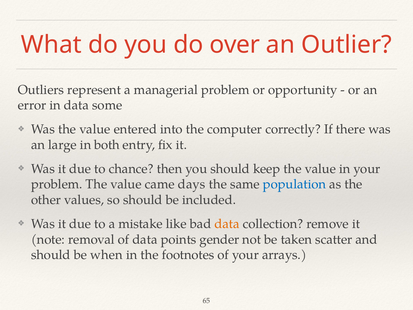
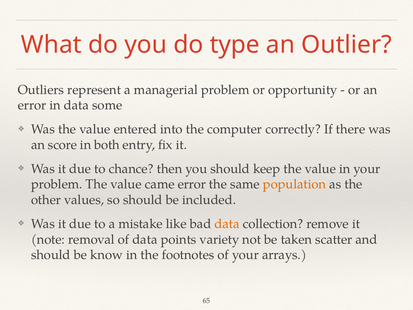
over: over -> type (235, 45)
large: large -> score (63, 145)
came days: days -> error (192, 184)
population colour: blue -> orange (295, 184)
gender: gender -> variety (219, 239)
when: when -> know (107, 255)
